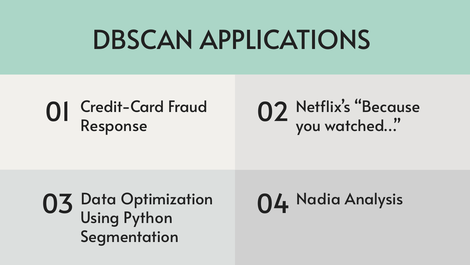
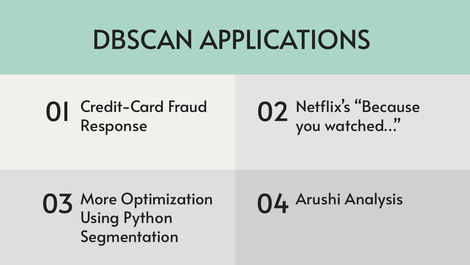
Data: Data -> More (99, 199)
Nadia: Nadia -> Arushi (319, 199)
